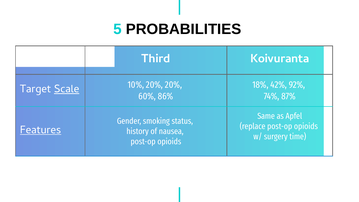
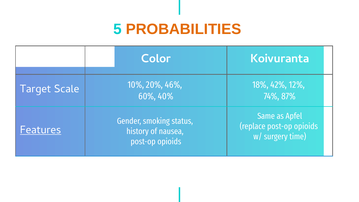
PROBABILITIES colour: black -> orange (184, 29)
Third: Third -> Color (156, 58)
20% 20%: 20% -> 46% (174, 85)
92%: 92% -> 12% (297, 85)
Scale underline: present -> none (67, 89)
86%: 86% -> 40% (166, 96)
